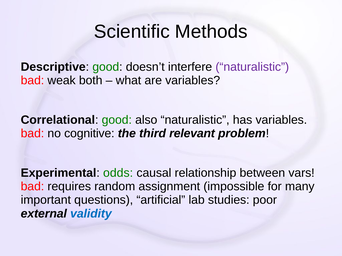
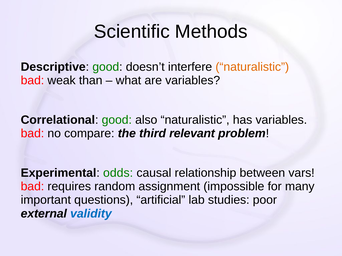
naturalistic colour: purple -> orange (252, 67)
both: both -> than (91, 81)
cognitive: cognitive -> compare (89, 134)
